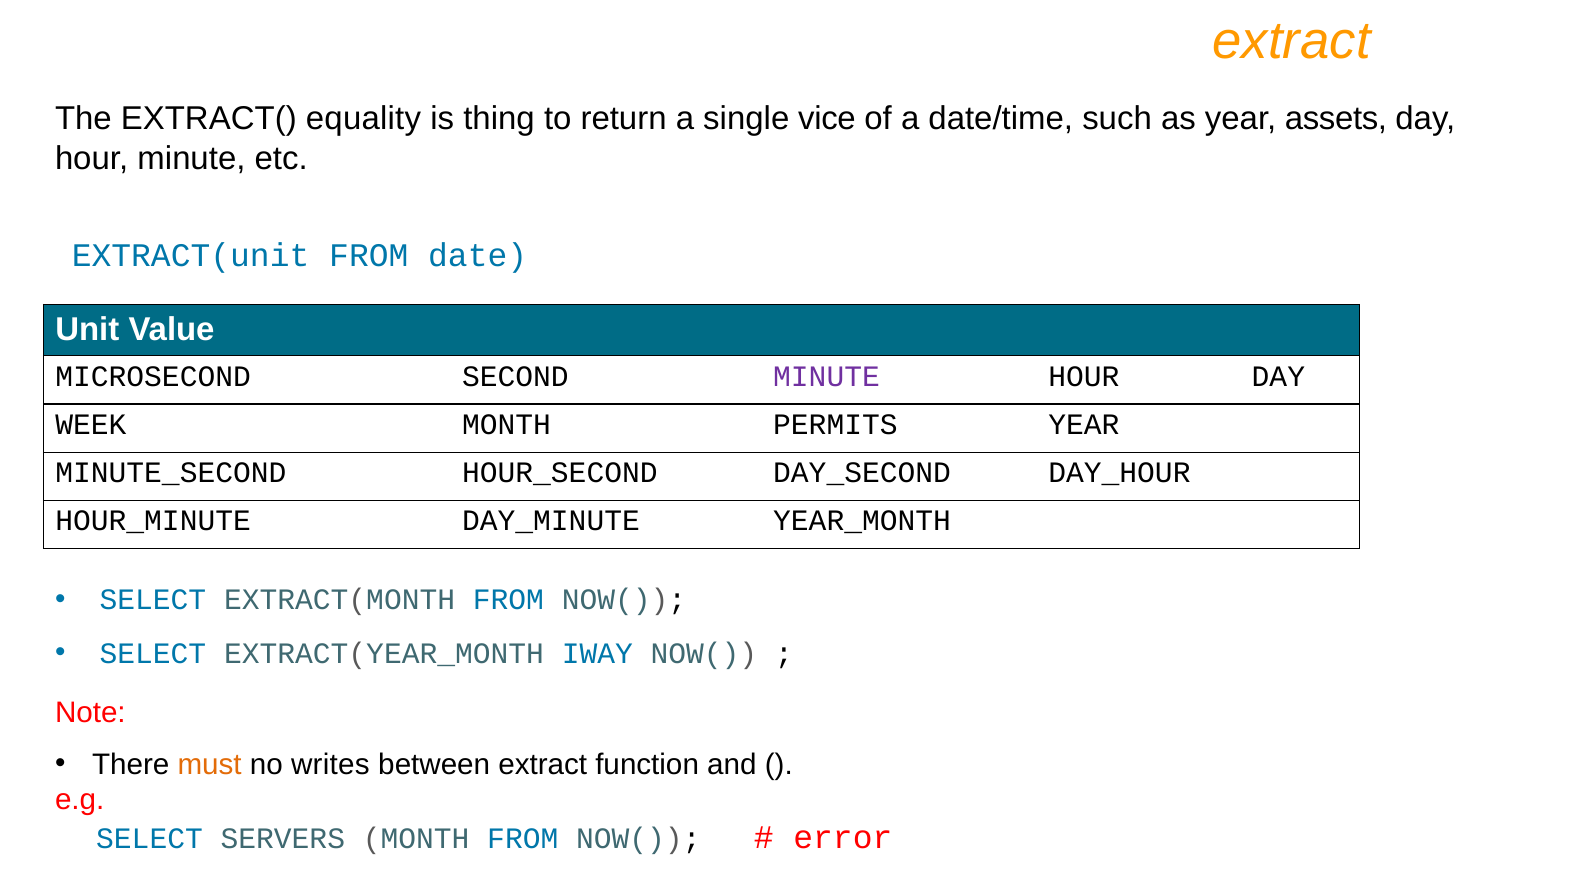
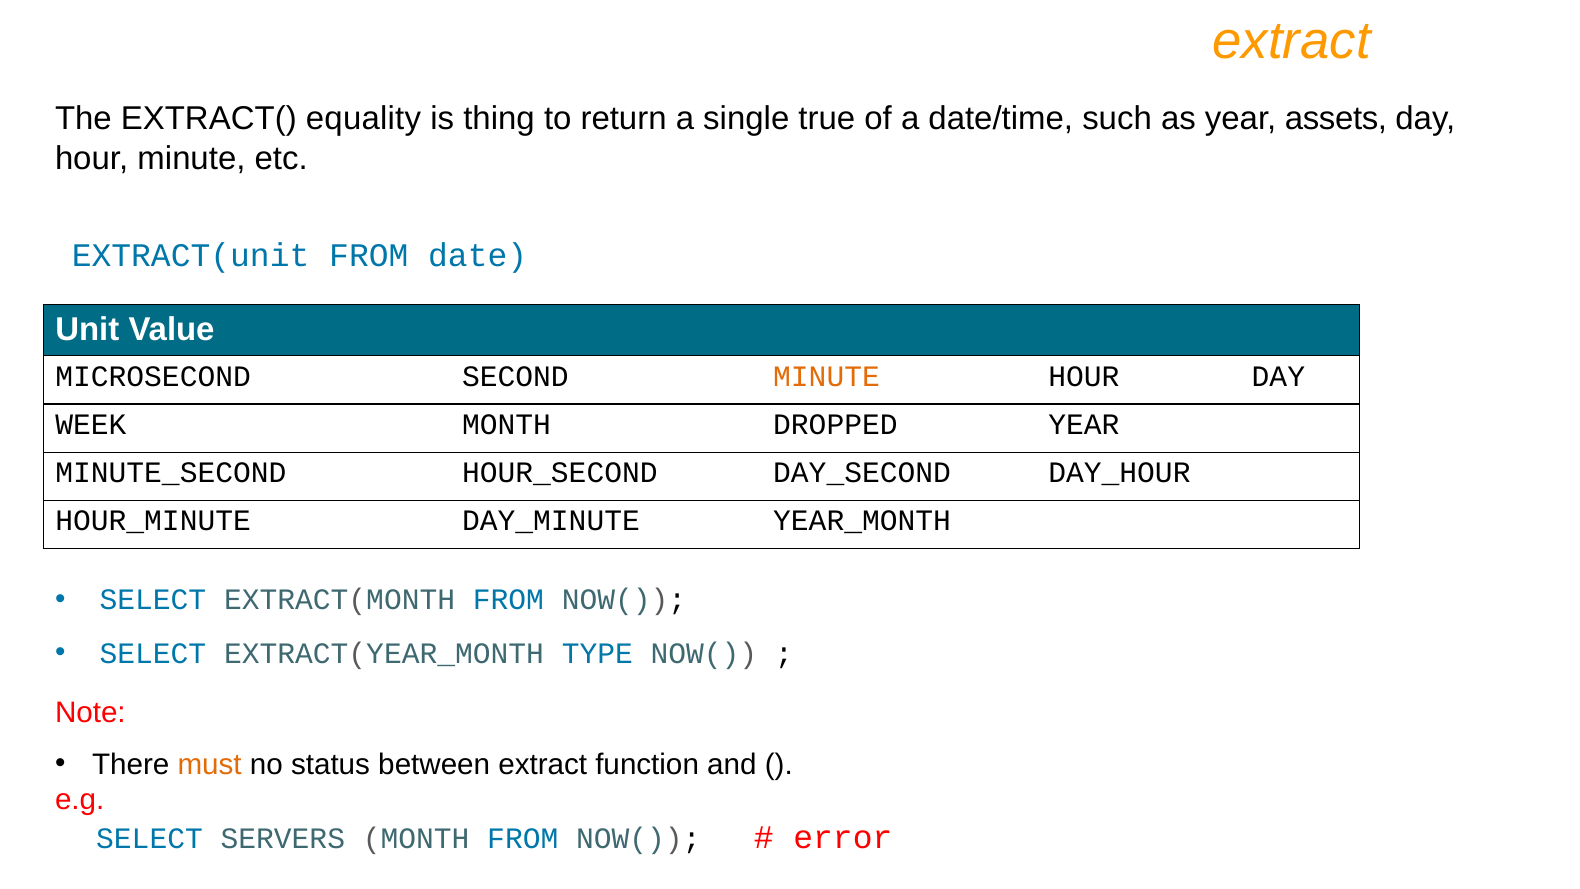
vice: vice -> true (827, 119)
MINUTE colour: purple -> orange (827, 377)
PERMITS: PERMITS -> DROPPED (835, 425)
IWAY: IWAY -> TYPE (597, 653)
writes: writes -> status (331, 764)
